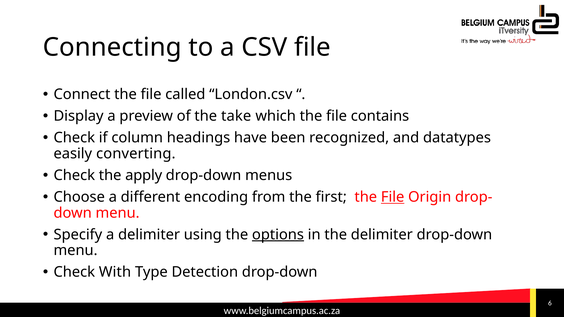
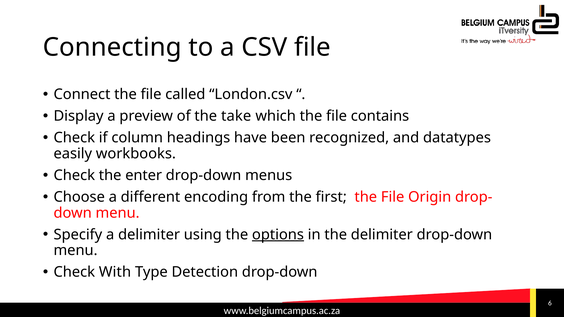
converting: converting -> workbooks (136, 154)
apply: apply -> enter (144, 175)
File underline: present -> none (393, 197)
